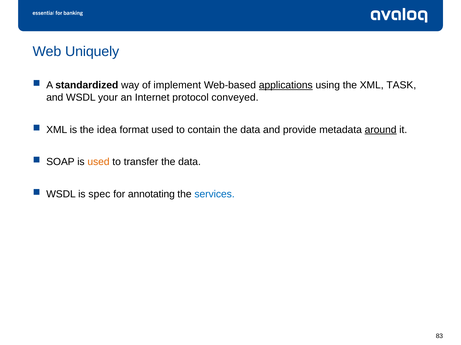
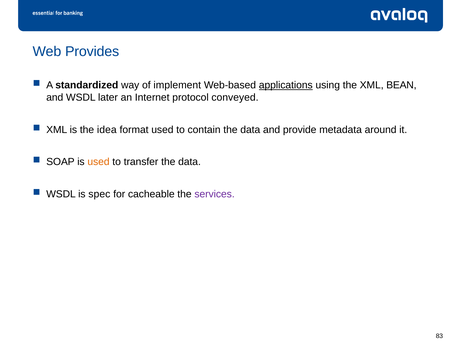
Uniquely: Uniquely -> Provides (92, 52)
TASK: TASK -> BEAN (401, 85)
your: your -> later (108, 98)
around underline: present -> none (381, 130)
annotating: annotating -> cacheable (151, 194)
services colour: blue -> purple (215, 194)
